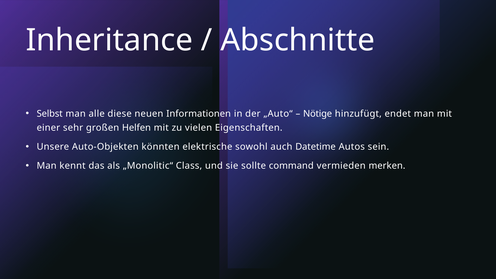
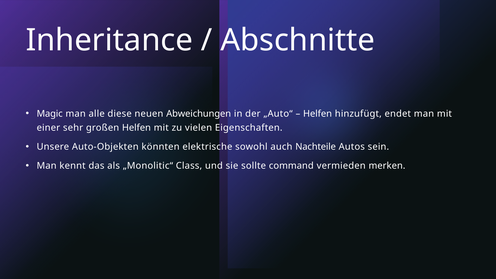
Selbst: Selbst -> Magic (50, 114)
Informationen: Informationen -> Abweichungen (199, 114)
Nötige: Nötige -> Helfen (318, 114)
Datetime: Datetime -> Nachteile (316, 147)
